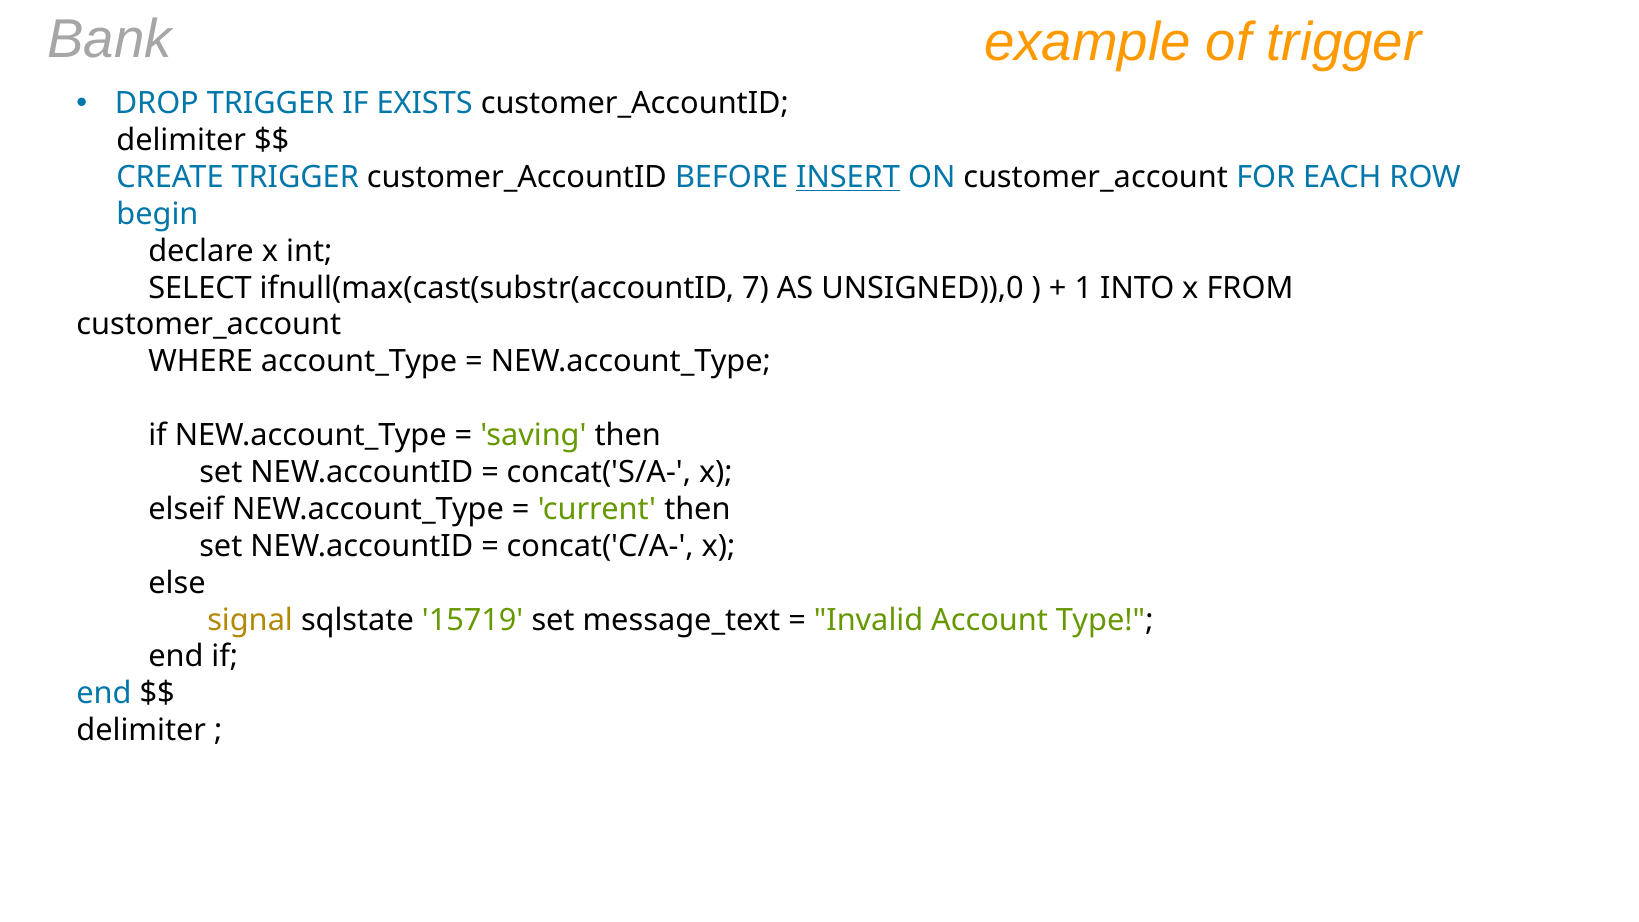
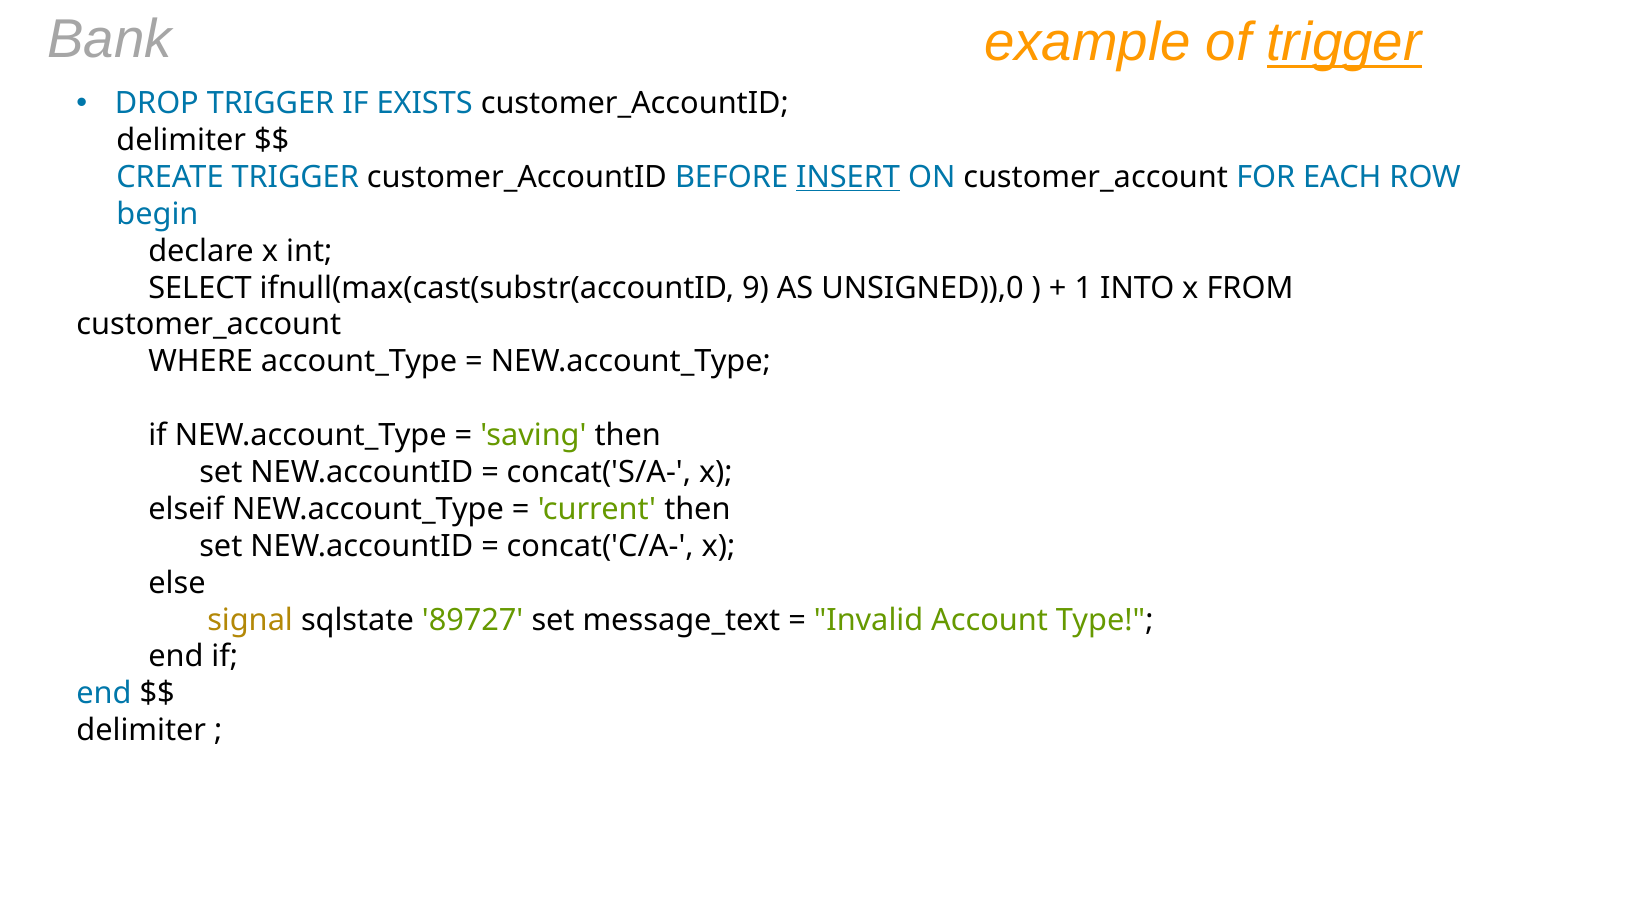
trigger underline: none -> present (1344, 43)
7: 7 -> 9 (755, 288)
15719: 15719 -> 89727 (473, 620)
